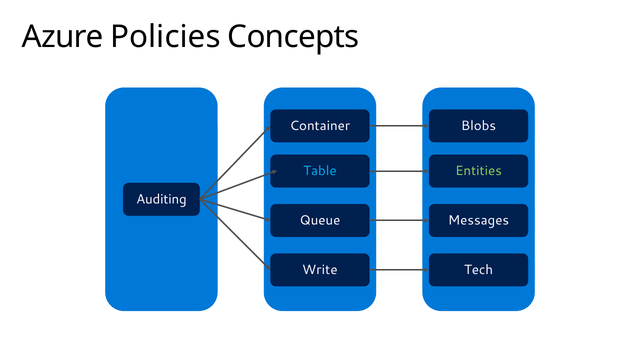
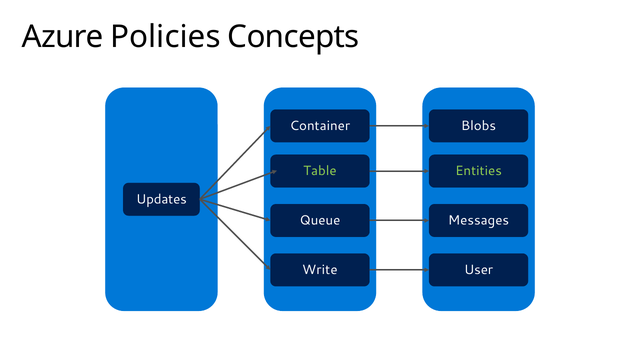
Table colour: light blue -> light green (320, 171)
Auditing: Auditing -> Updates (161, 199)
Tech: Tech -> User (479, 270)
